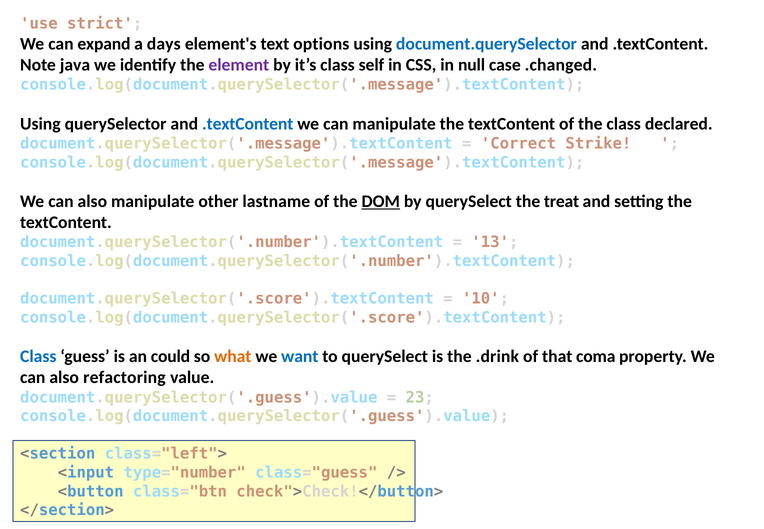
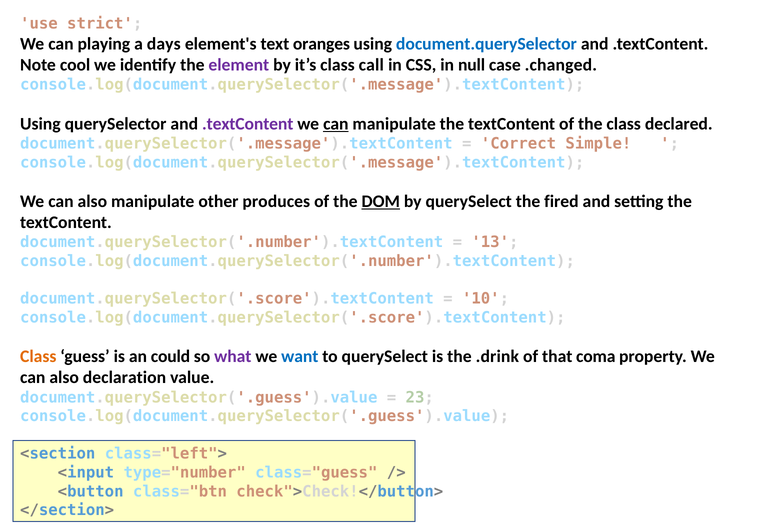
expand: expand -> playing (104, 44)
options: options -> oranges (321, 44)
java: java -> cool (75, 65)
self: self -> call (371, 65)
.textContent colour: blue -> purple (248, 124)
can underline: none -> present (336, 124)
Strike: Strike -> Simple (598, 144)
lastname: lastname -> produces (276, 201)
treat: treat -> fired (561, 201)
Class colour: blue -> orange (38, 356)
what colour: orange -> purple (233, 356)
refactoring: refactoring -> declaration (125, 378)
